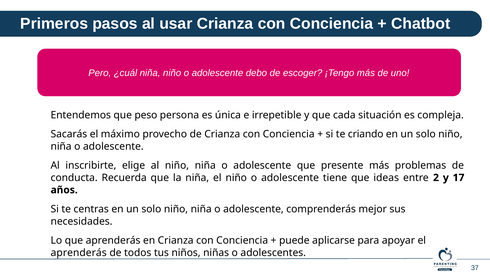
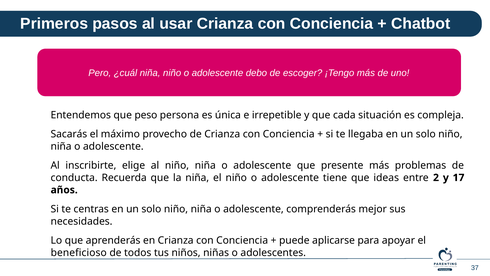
criando: criando -> llegaba (366, 134)
aprenderás: aprenderás -> beneficioso (79, 252)
